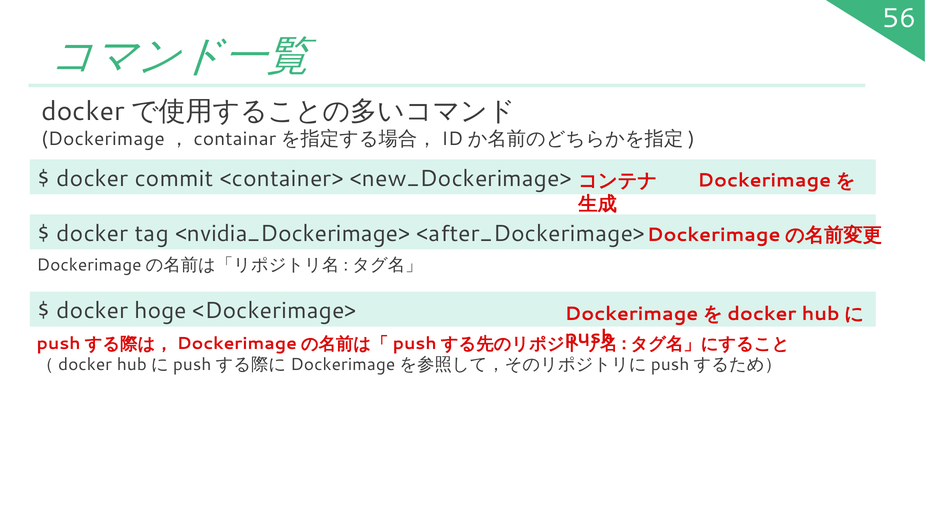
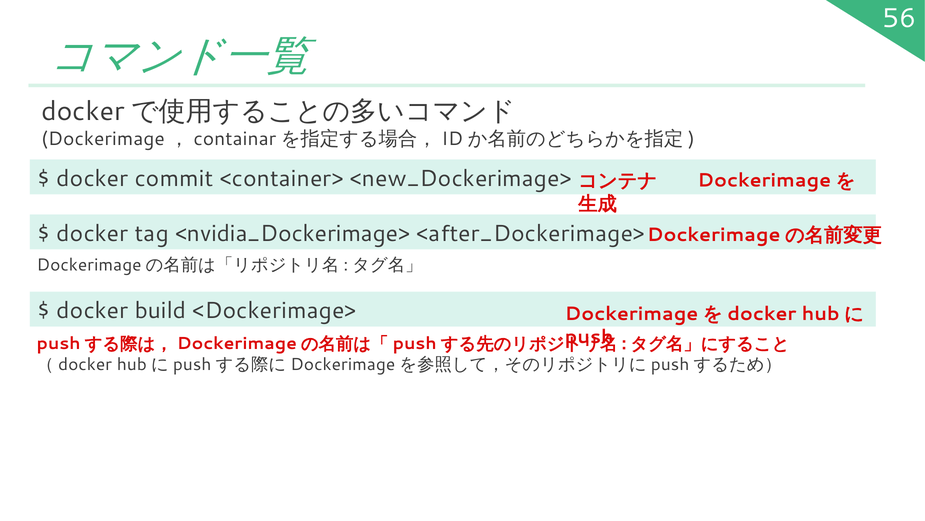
hoge: hoge -> build (161, 310)
